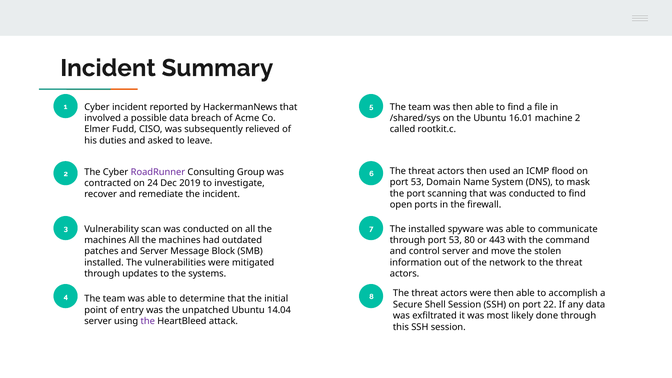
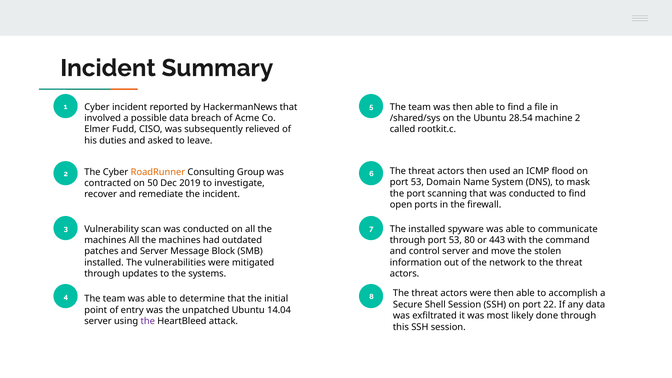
16.01: 16.01 -> 28.54 (521, 118)
RoadRunner colour: purple -> orange (158, 172)
24: 24 -> 50 (153, 183)
